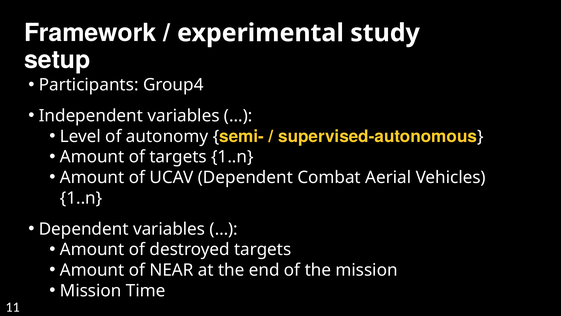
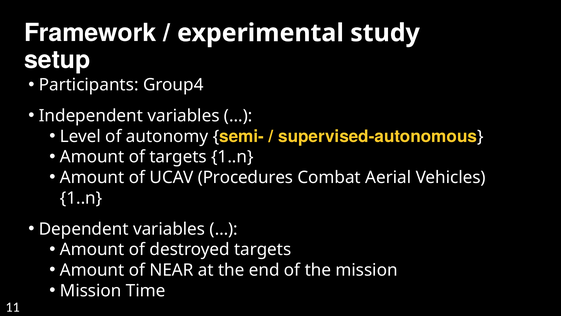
UCAV Dependent: Dependent -> Procedures (245, 177)
